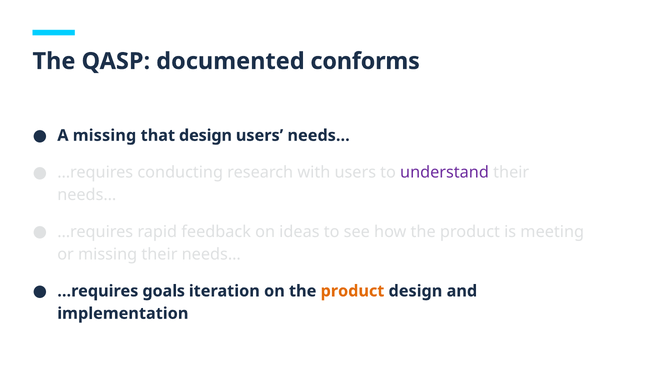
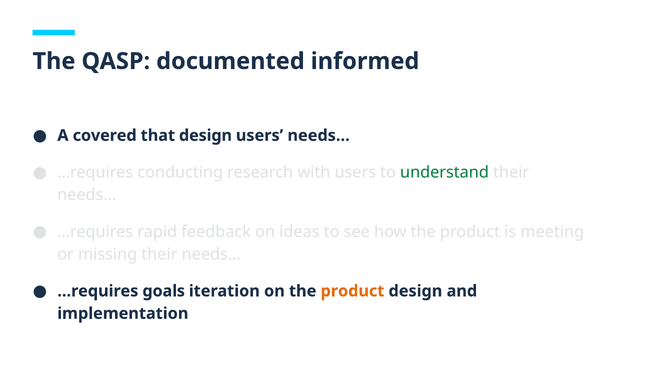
conforms: conforms -> informed (365, 61)
A missing: missing -> covered (105, 136)
understand colour: purple -> green (445, 172)
